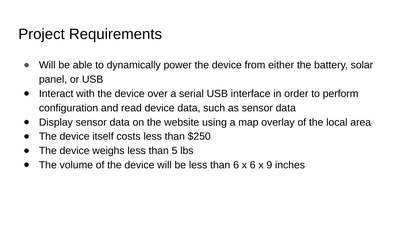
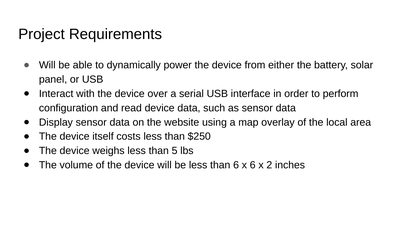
9: 9 -> 2 (269, 165)
